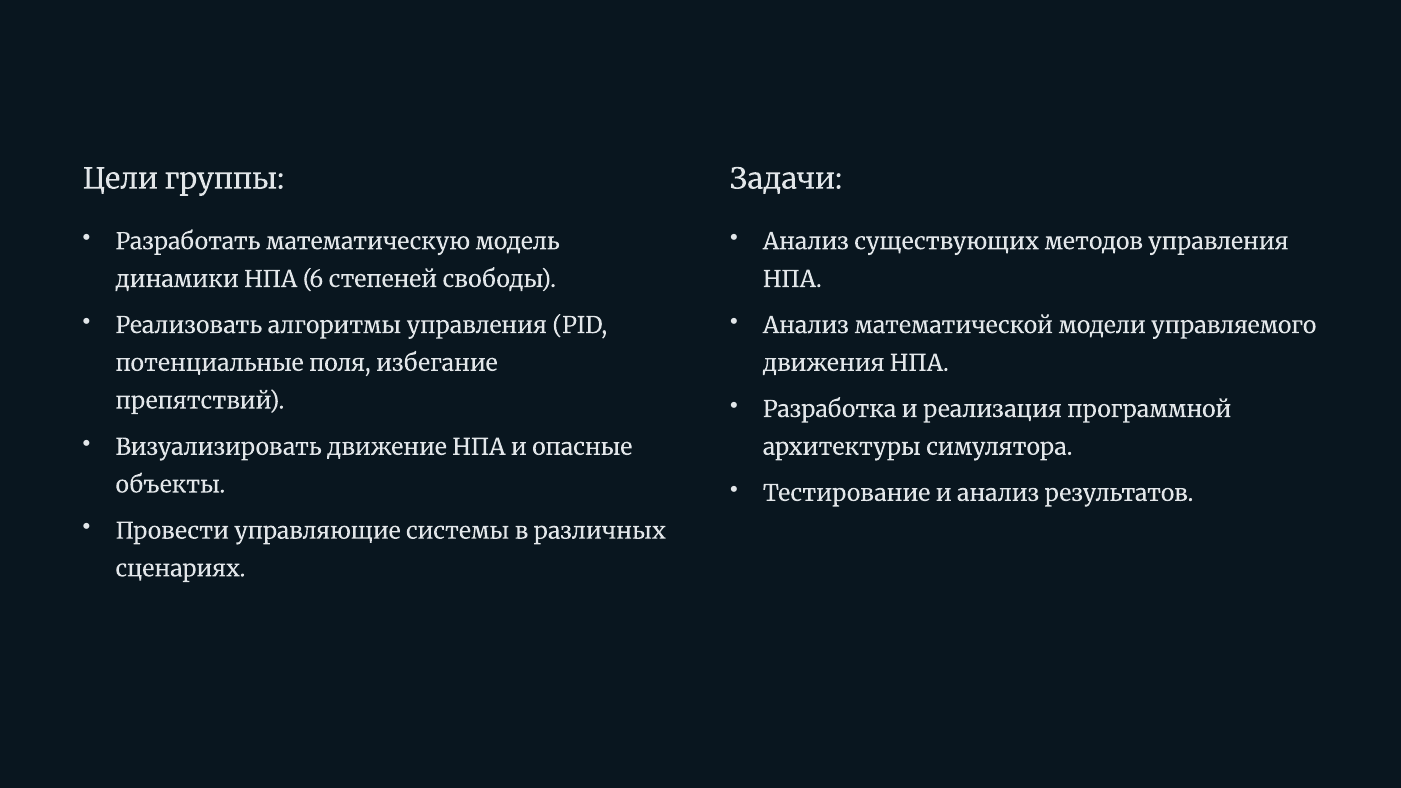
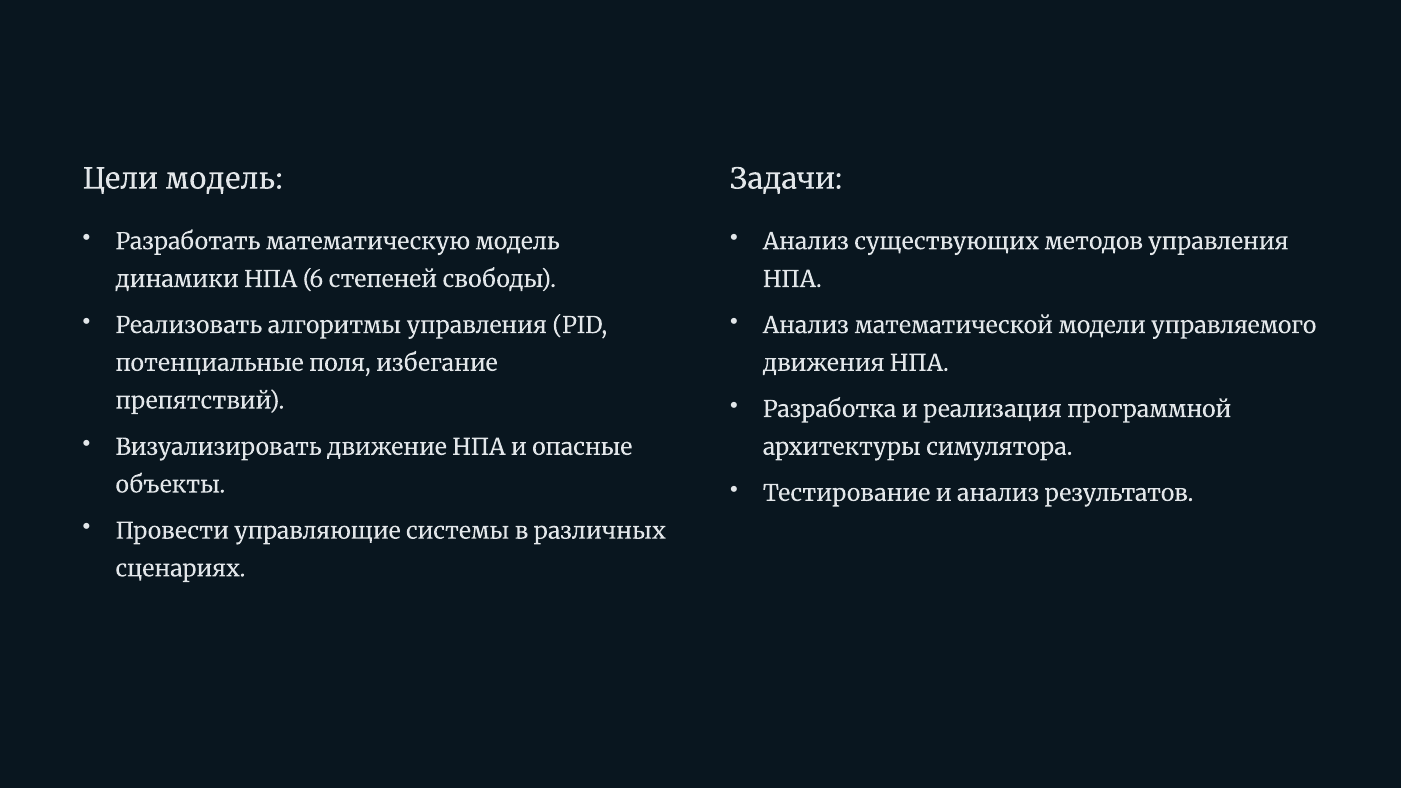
Цели группы: группы -> модель (224, 179)
